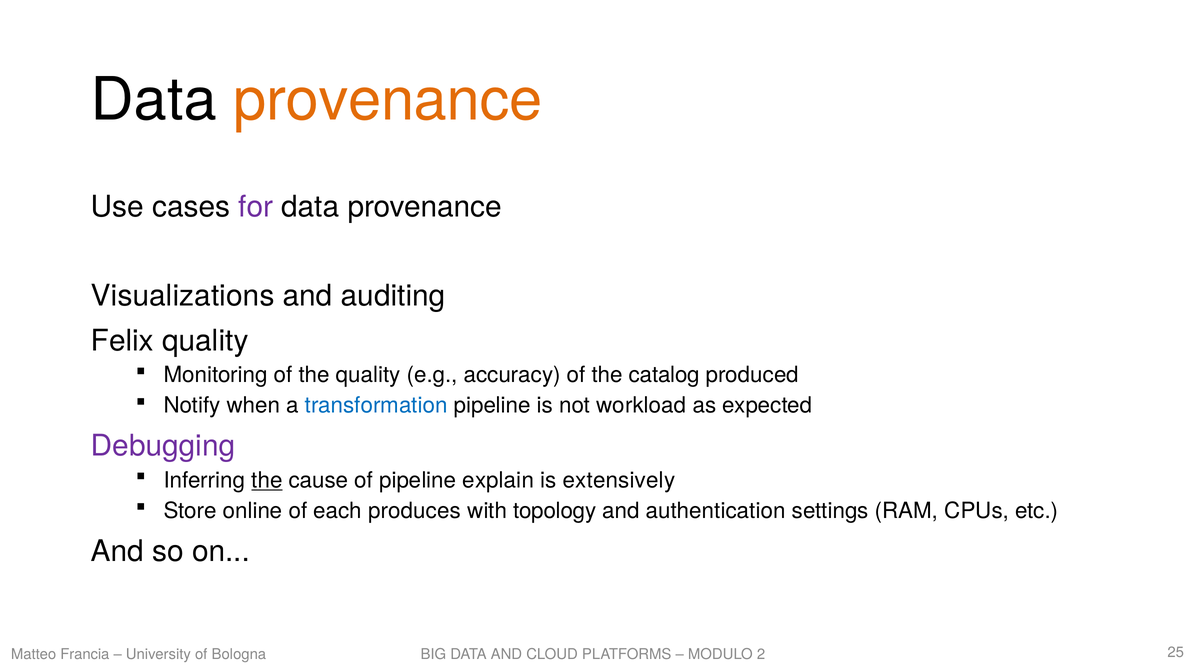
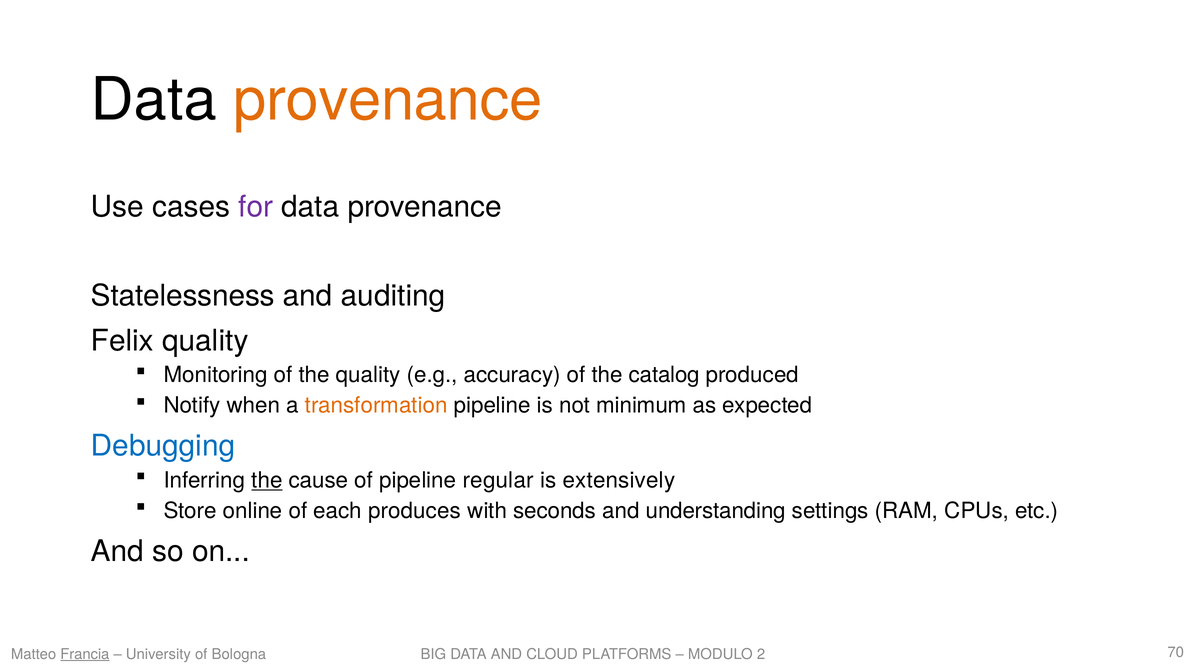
Visualizations: Visualizations -> Statelessness (183, 296)
transformation colour: blue -> orange (376, 405)
workload: workload -> minimum (641, 405)
Debugging colour: purple -> blue (163, 446)
explain: explain -> regular (498, 480)
topology: topology -> seconds (555, 511)
authentication: authentication -> understanding (716, 511)
Francia underline: none -> present (85, 654)
25: 25 -> 70 (1176, 653)
